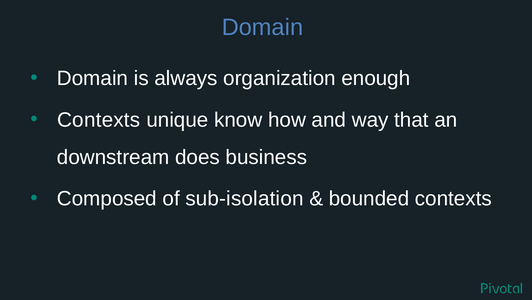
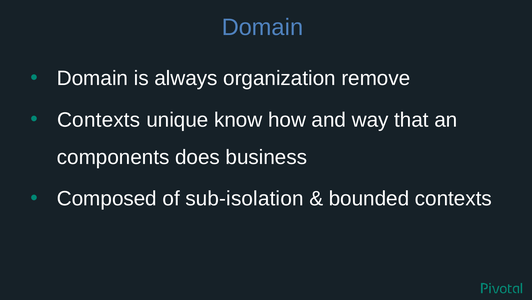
enough: enough -> remove (376, 78)
downstream: downstream -> components (113, 157)
